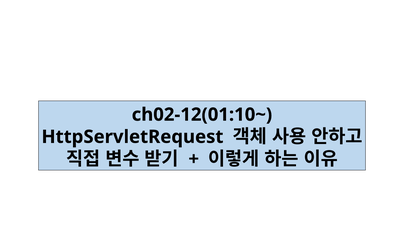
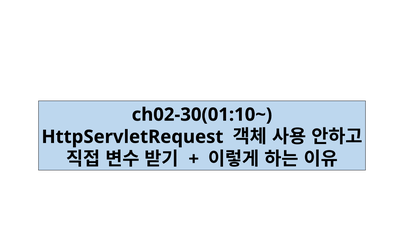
ch02-12(01:10~: ch02-12(01:10~ -> ch02-30(01:10~ (202, 115)
